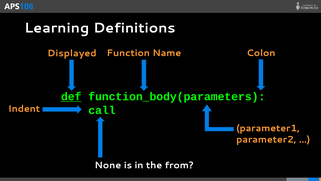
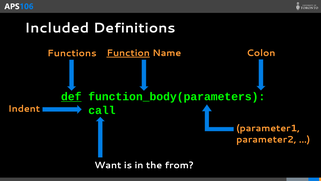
Learning: Learning -> Included (57, 28)
Function underline: none -> present (128, 53)
Displayed: Displayed -> Functions (72, 53)
None: None -> Want (108, 165)
